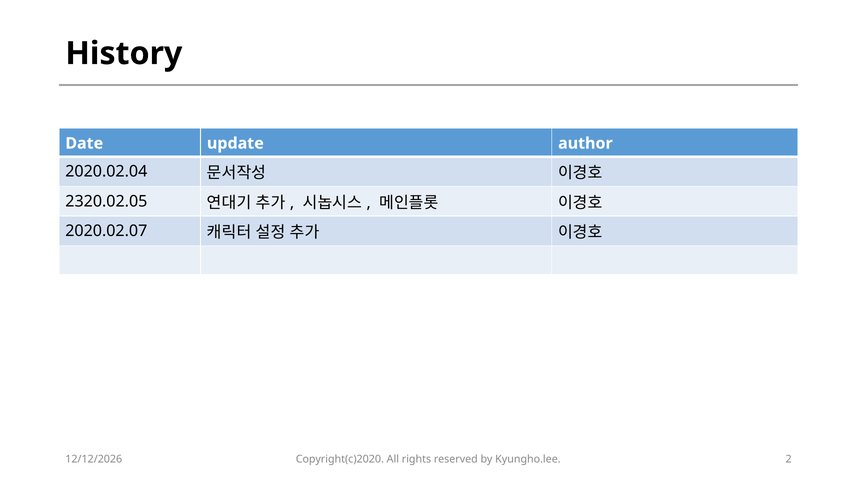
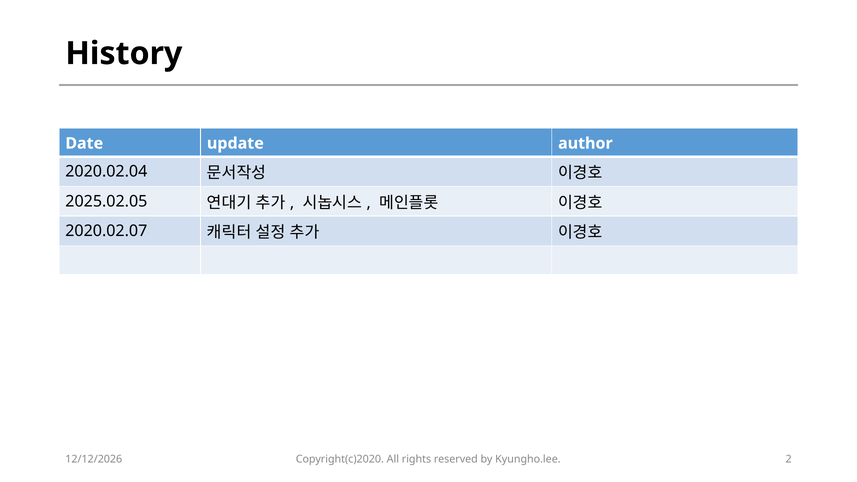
2320.02.05: 2320.02.05 -> 2025.02.05 (106, 201)
